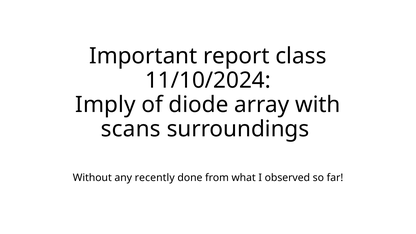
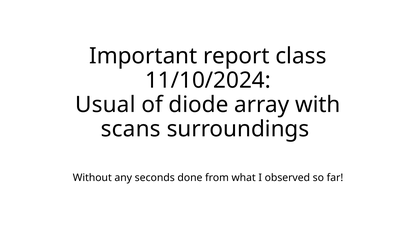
Imply: Imply -> Usual (105, 105)
recently: recently -> seconds (155, 178)
